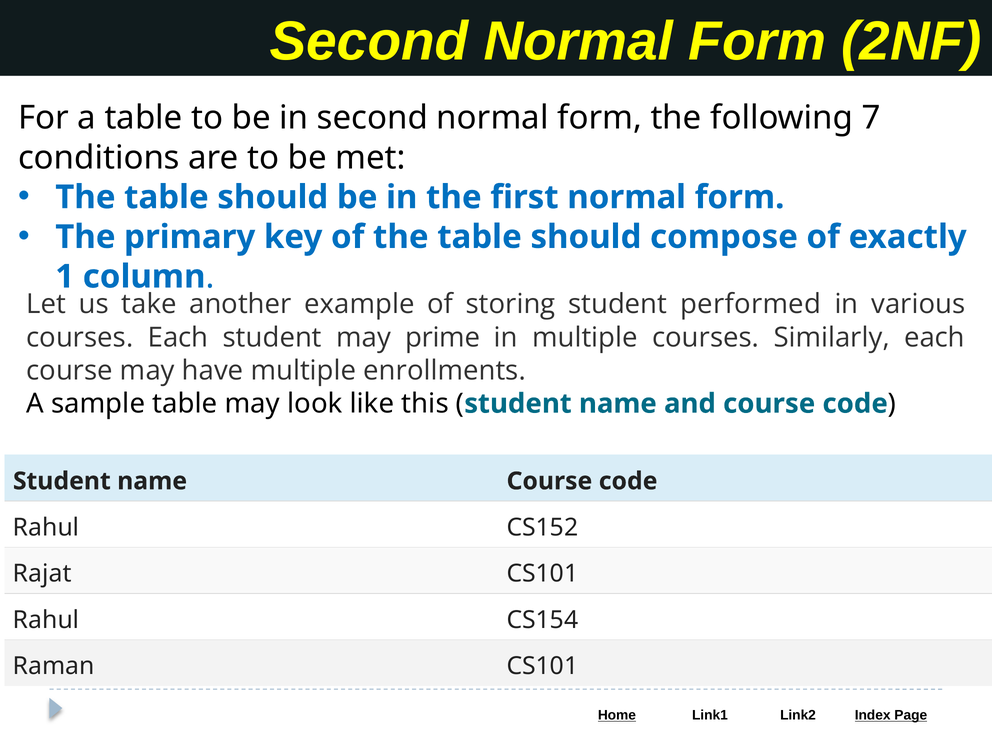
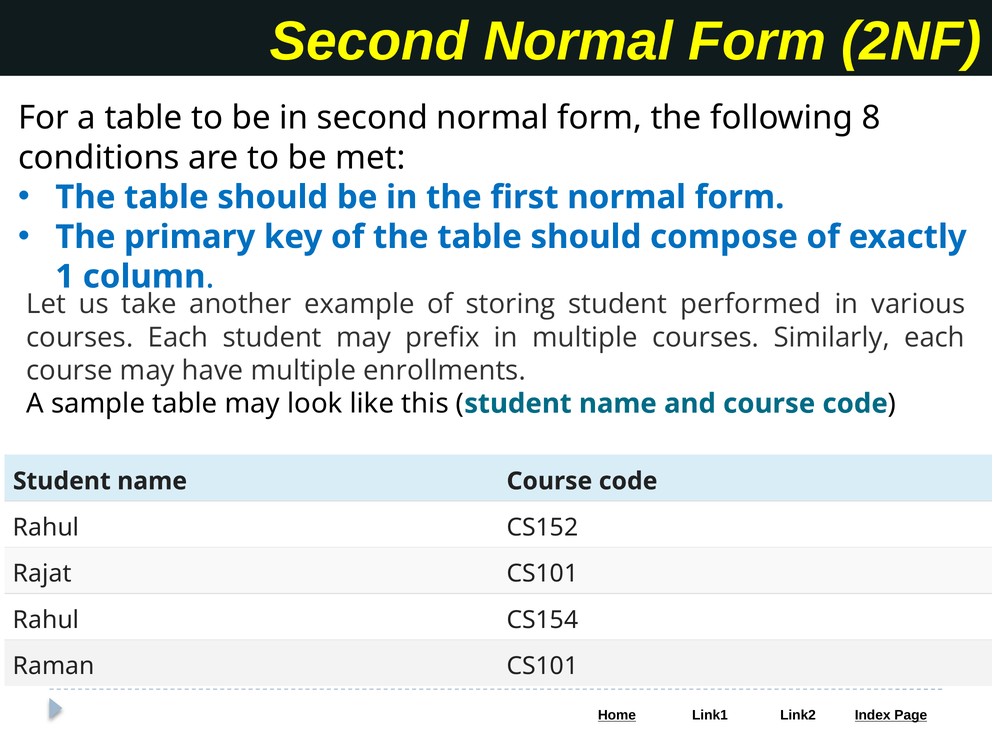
7: 7 -> 8 (871, 118)
prime: prime -> prefix (442, 337)
